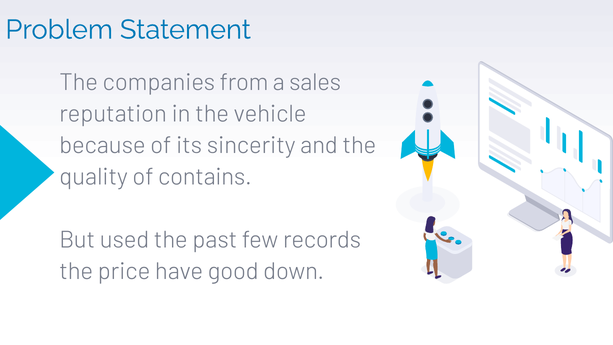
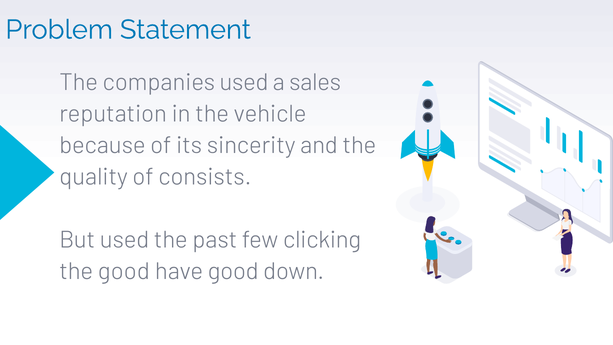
companies from: from -> used (244, 82)
contains: contains -> consists (205, 177)
records: records -> clicking (322, 240)
the price: price -> good (124, 271)
